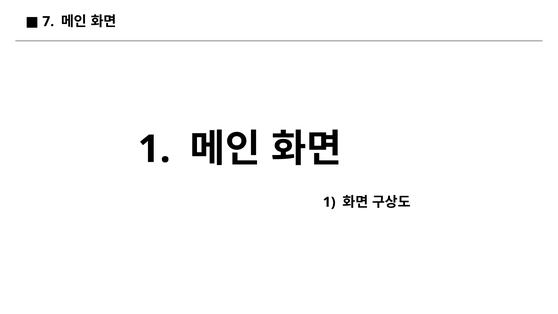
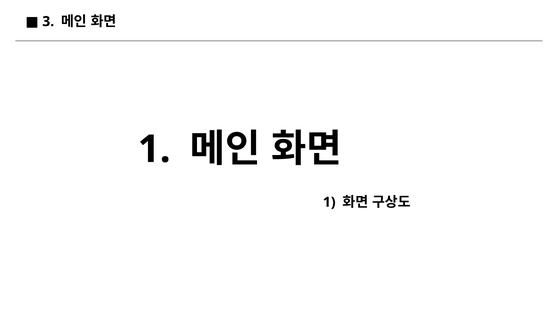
7: 7 -> 3 (48, 21)
